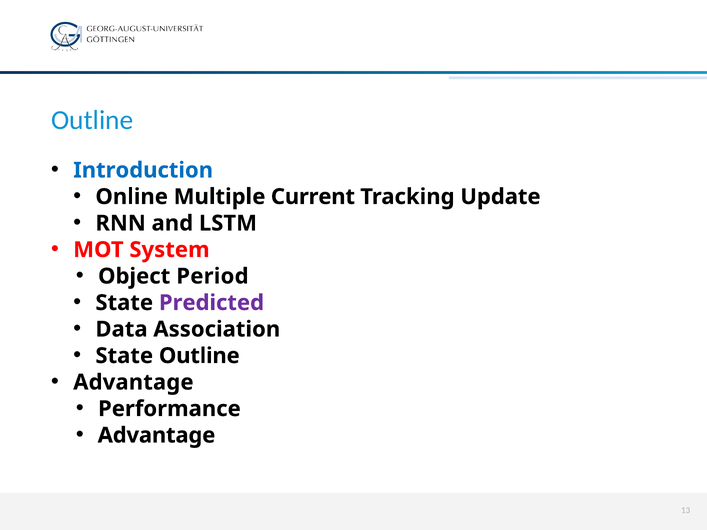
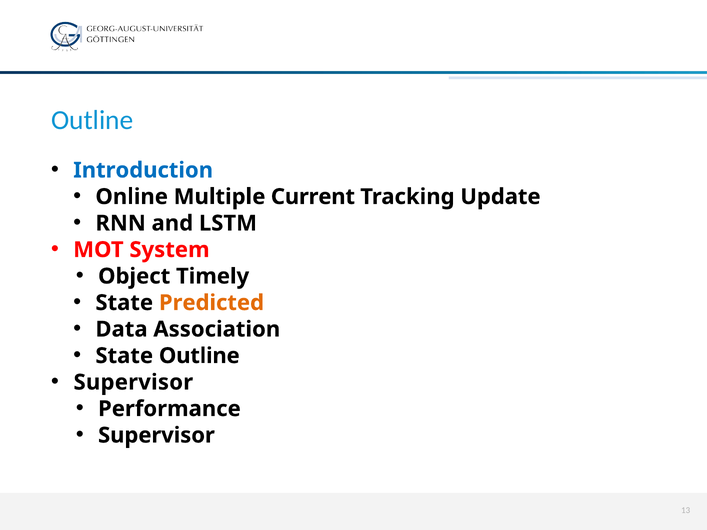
Period: Period -> Timely (213, 276)
Predicted colour: purple -> orange (211, 303)
Advantage: Advantage -> Supervisor (133, 382)
Advantage: Advantage -> Supervisor (156, 436)
